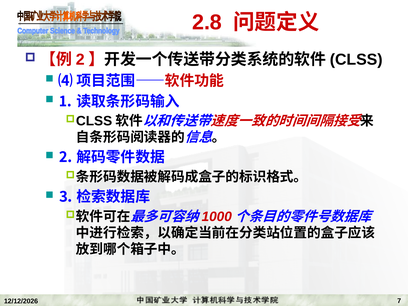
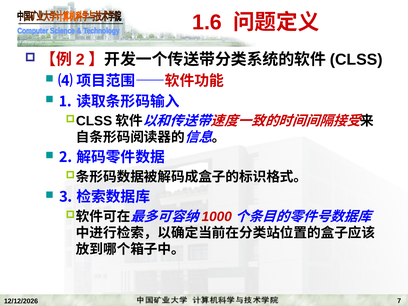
2.8: 2.8 -> 1.6 (207, 23)
